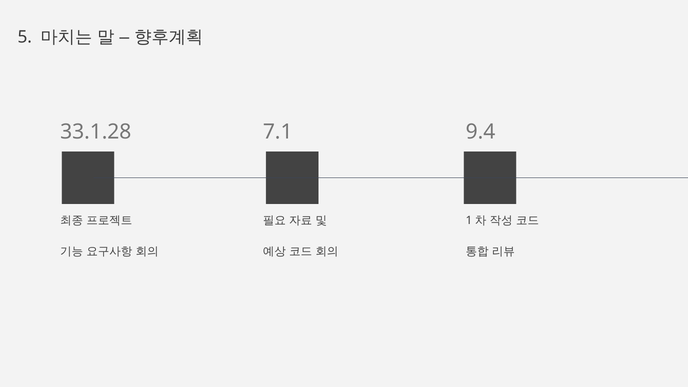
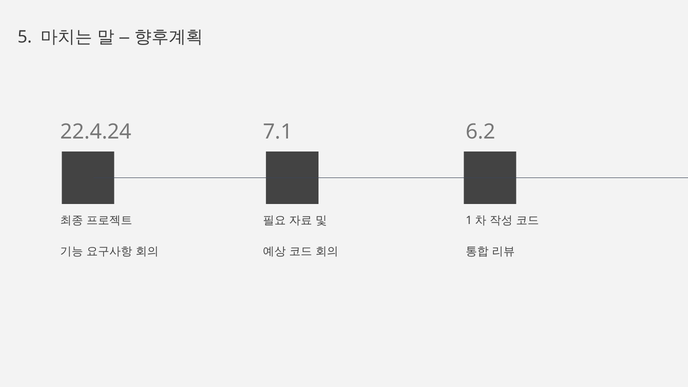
33.1.28: 33.1.28 -> 22.4.24 (96, 132)
9.4: 9.4 -> 6.2 (481, 132)
